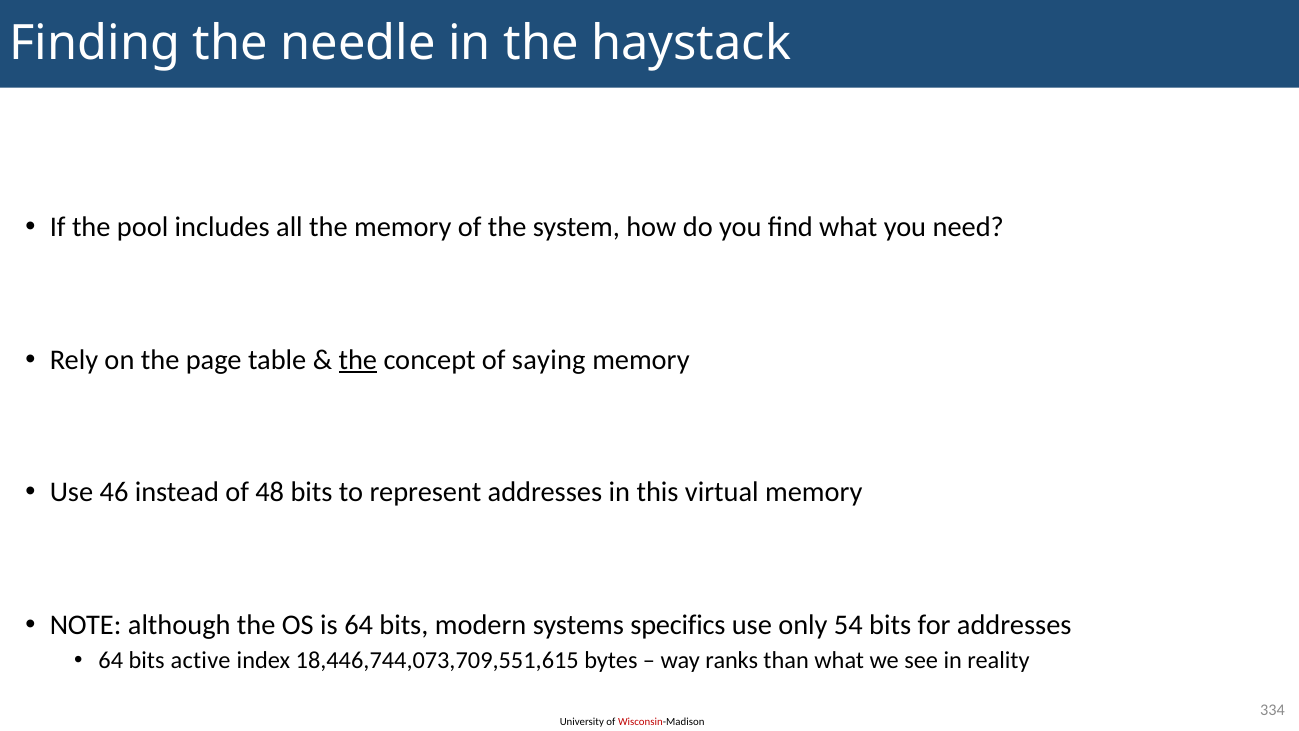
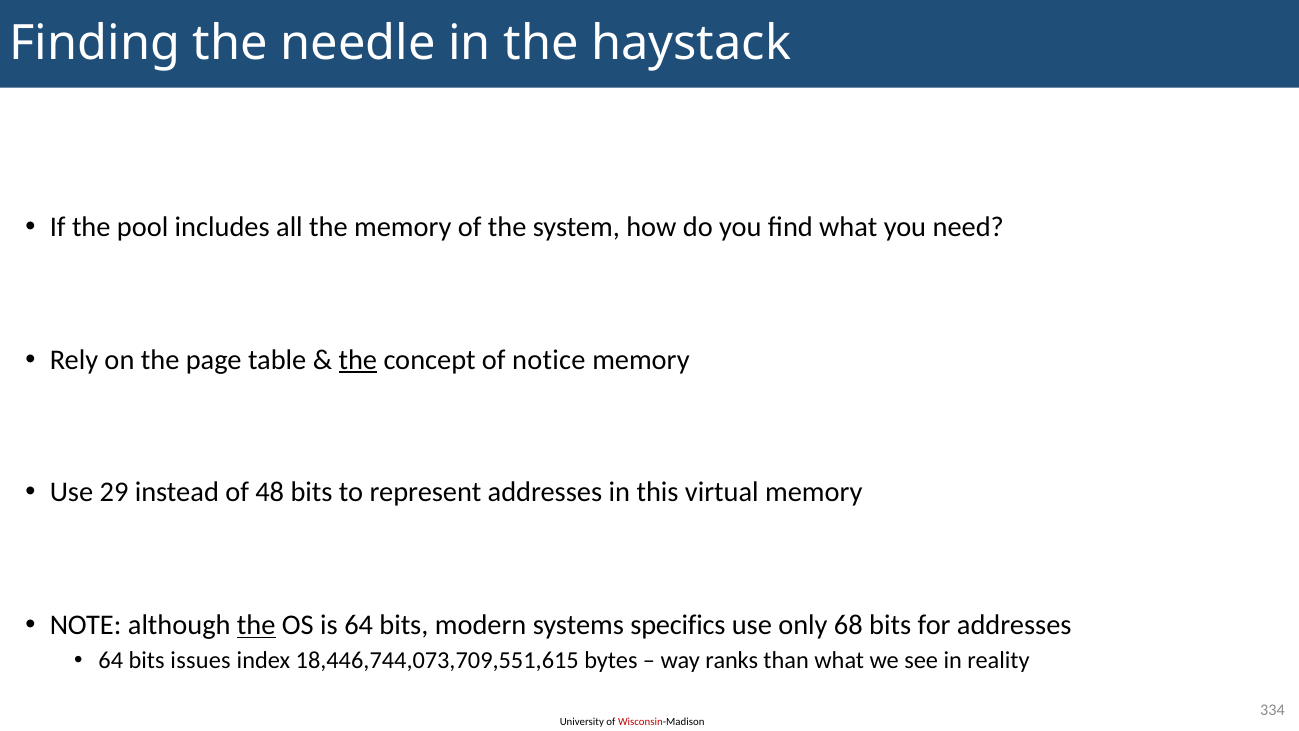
saying: saying -> notice (549, 360)
46: 46 -> 29 (114, 492)
the underline: none -> present (256, 625)
54: 54 -> 68 (848, 625)
active: active -> issues (201, 660)
